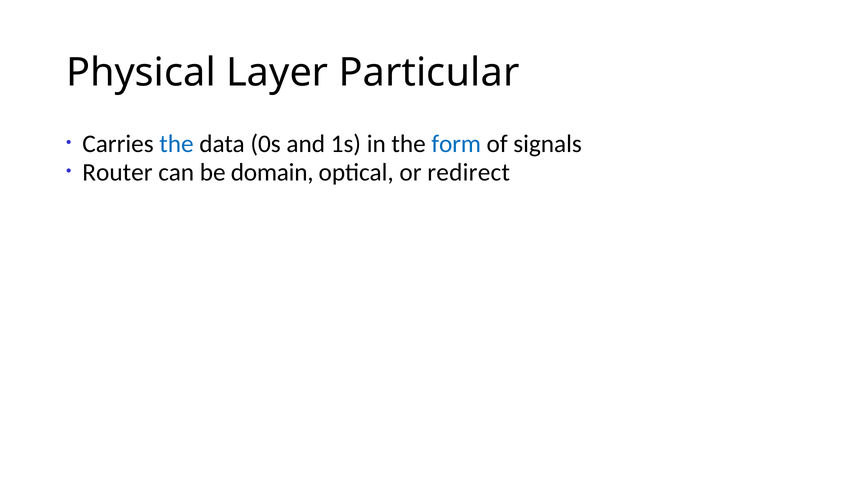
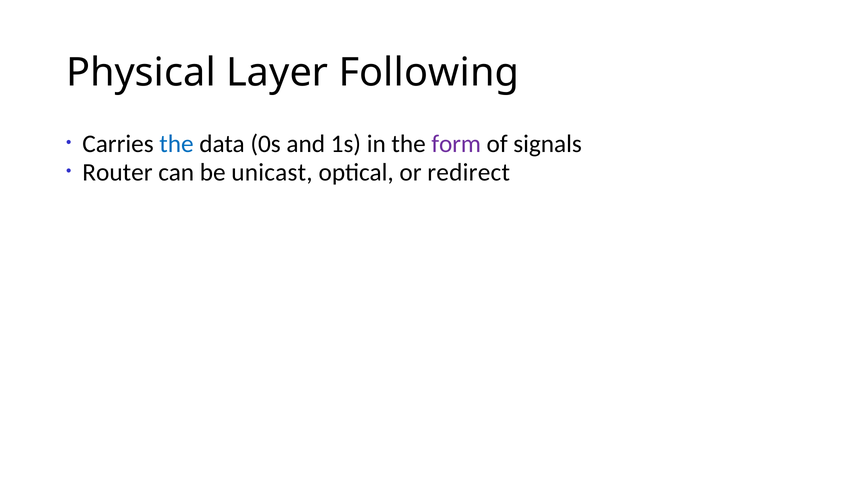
Particular: Particular -> Following (429, 73)
form colour: blue -> purple (456, 144)
domain: domain -> unicast (272, 173)
